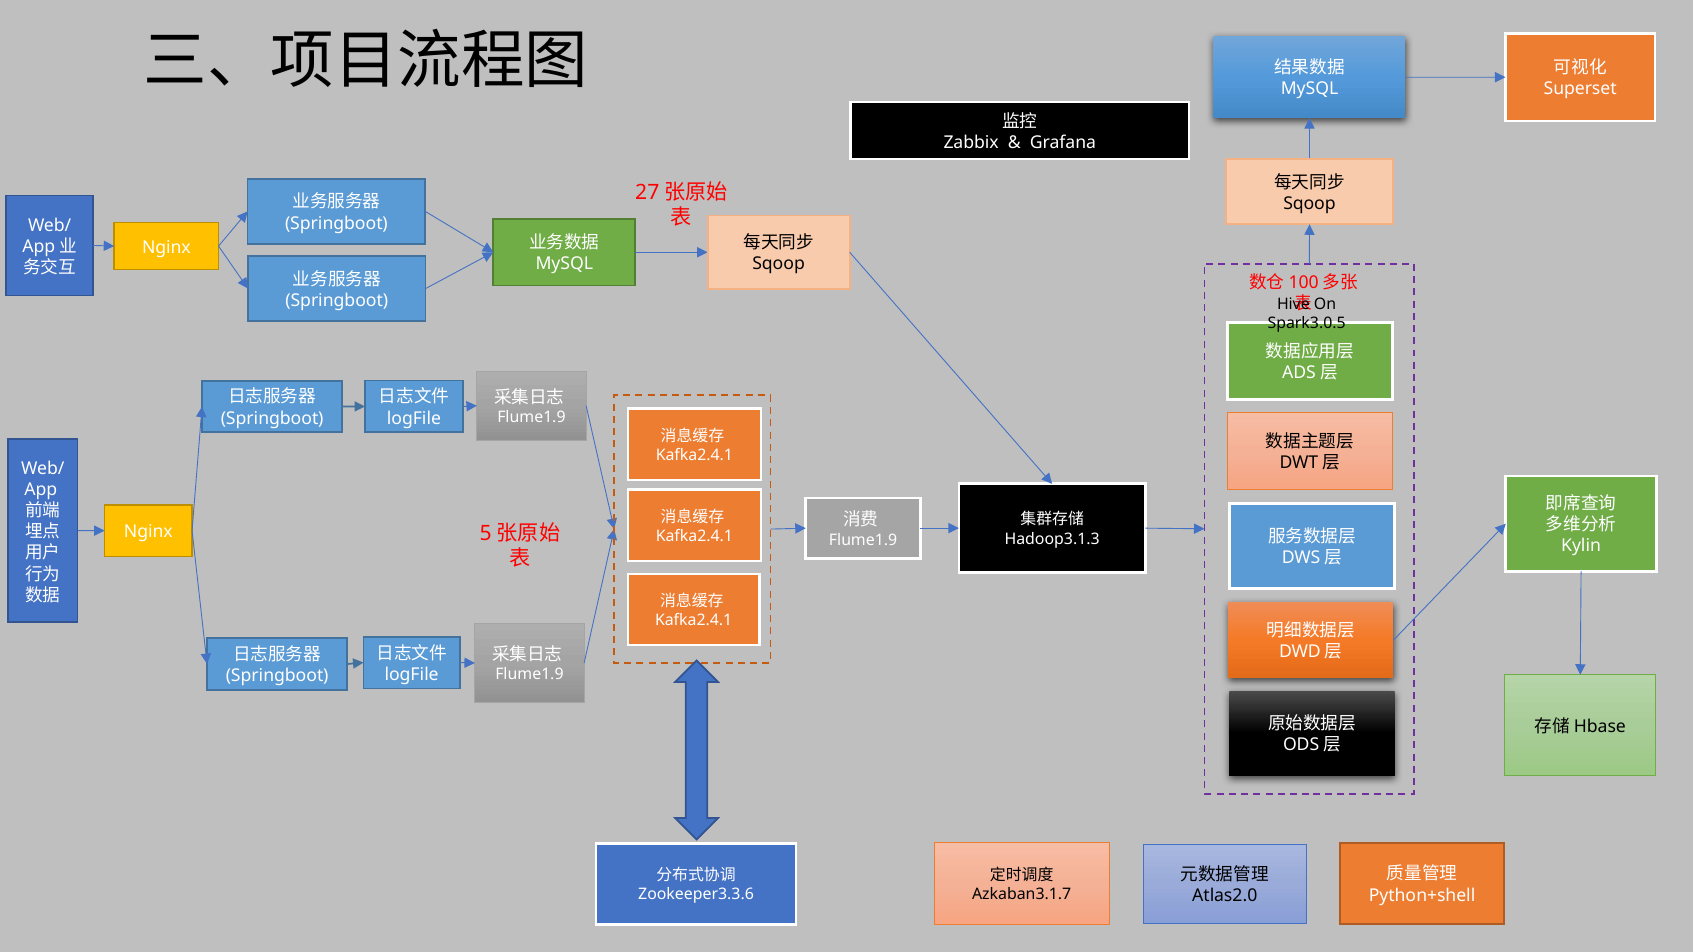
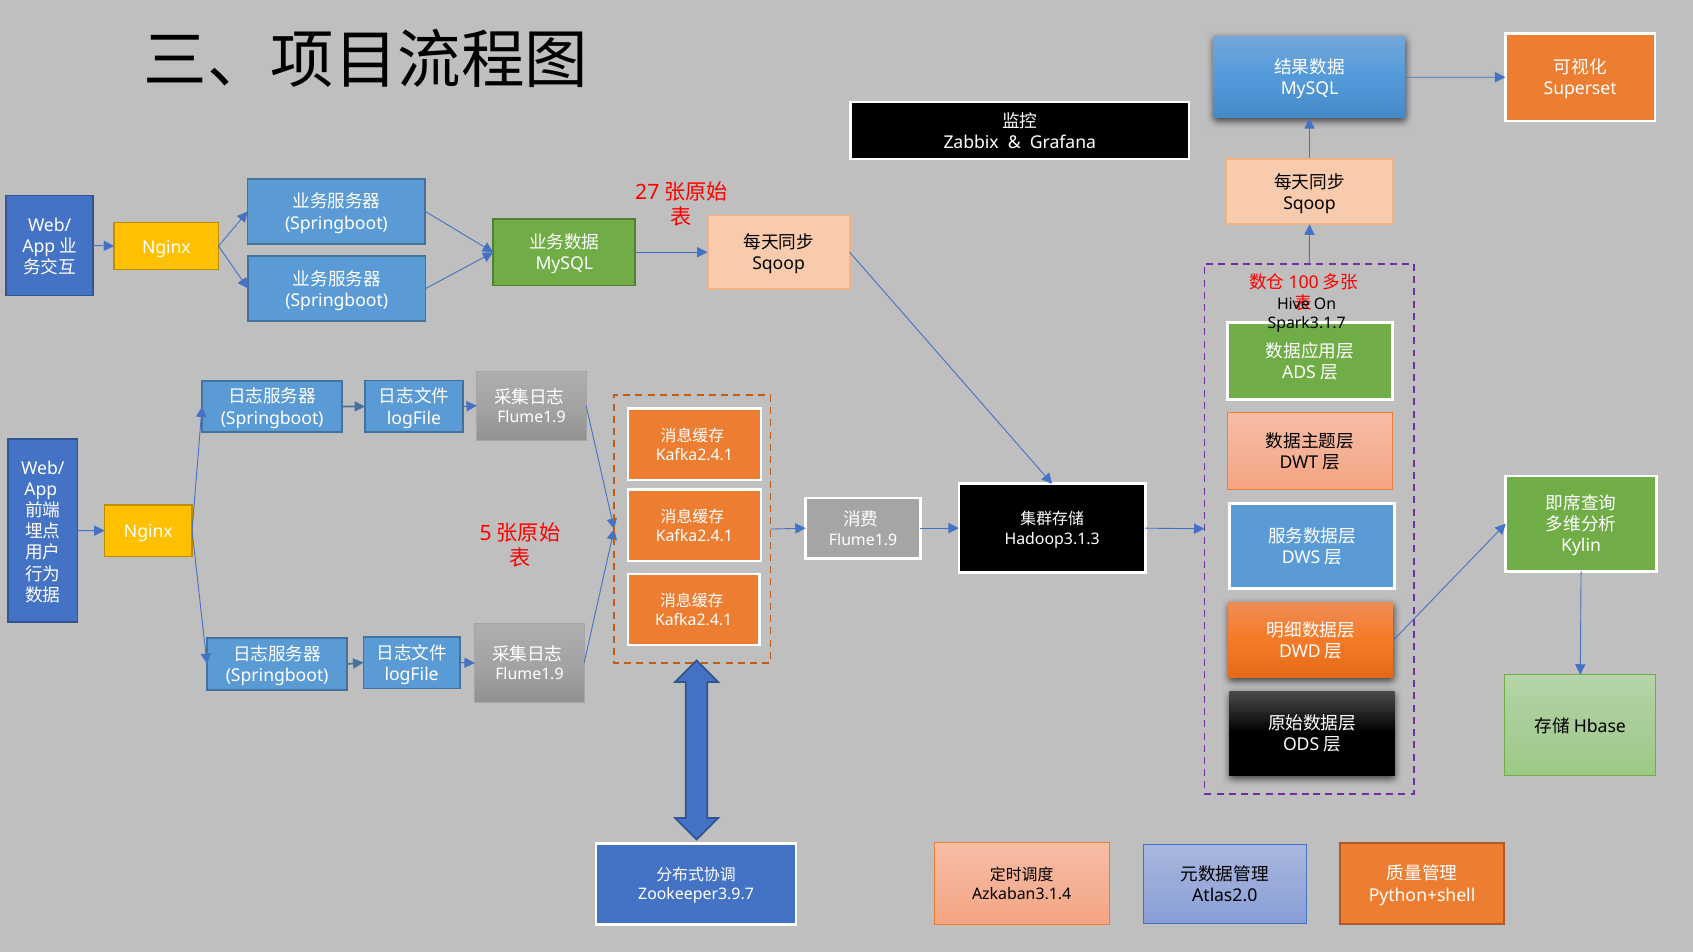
Spark3.0.5: Spark3.0.5 -> Spark3.1.7 (1307, 324)
Azkaban3.1.7: Azkaban3.1.7 -> Azkaban3.1.4 (1022, 894)
Zookeeper3.3.6: Zookeeper3.3.6 -> Zookeeper3.9.7 (696, 895)
